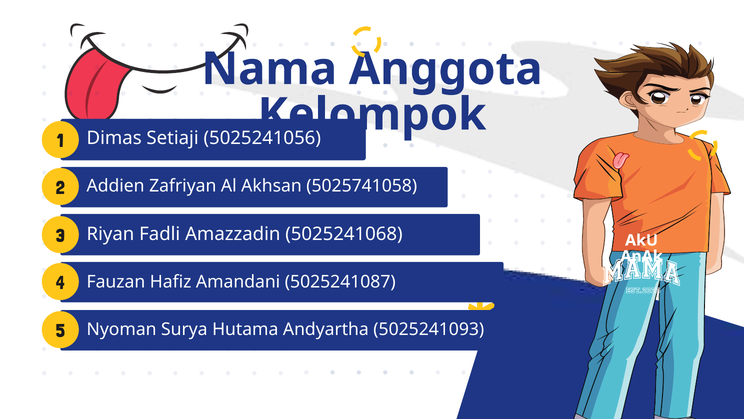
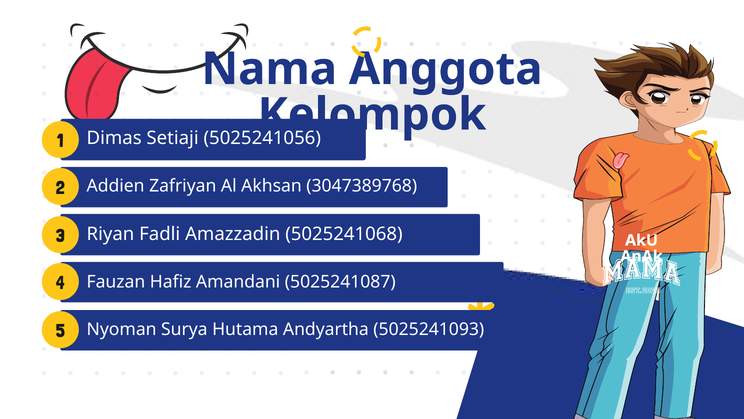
5025741058: 5025741058 -> 3047389768 (362, 186)
